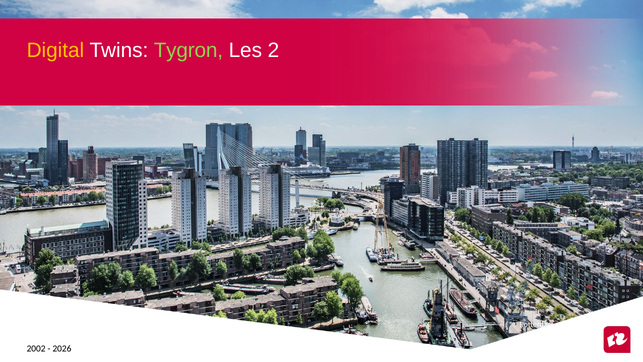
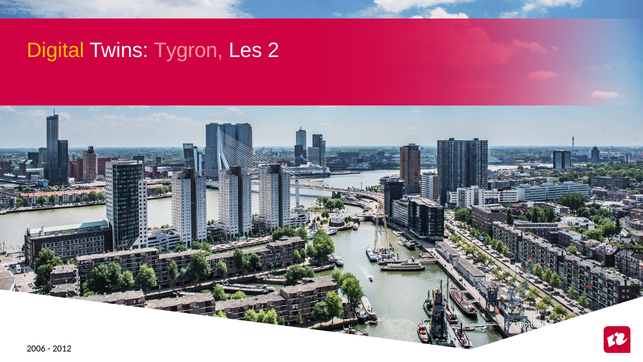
Tygron colour: light green -> pink (188, 50)
2002: 2002 -> 2006 (36, 349)
2026: 2026 -> 2012 (62, 349)
